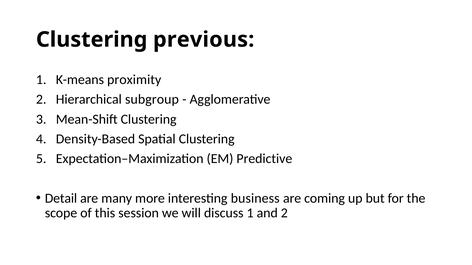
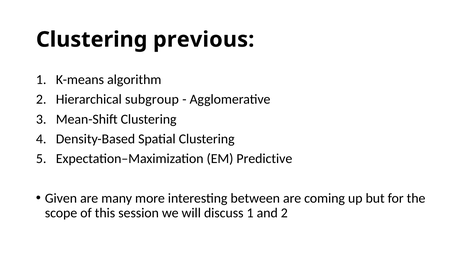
proximity: proximity -> algorithm (134, 80)
Detail: Detail -> Given (61, 199)
business: business -> between (255, 199)
